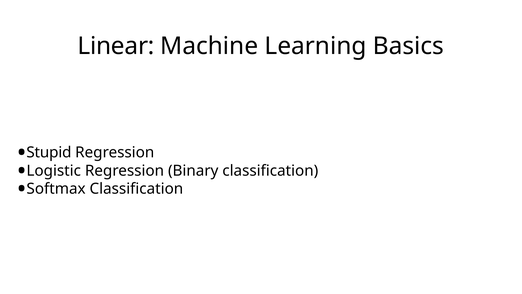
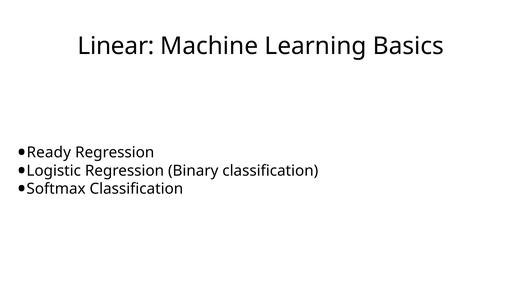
Stupid: Stupid -> Ready (49, 152)
